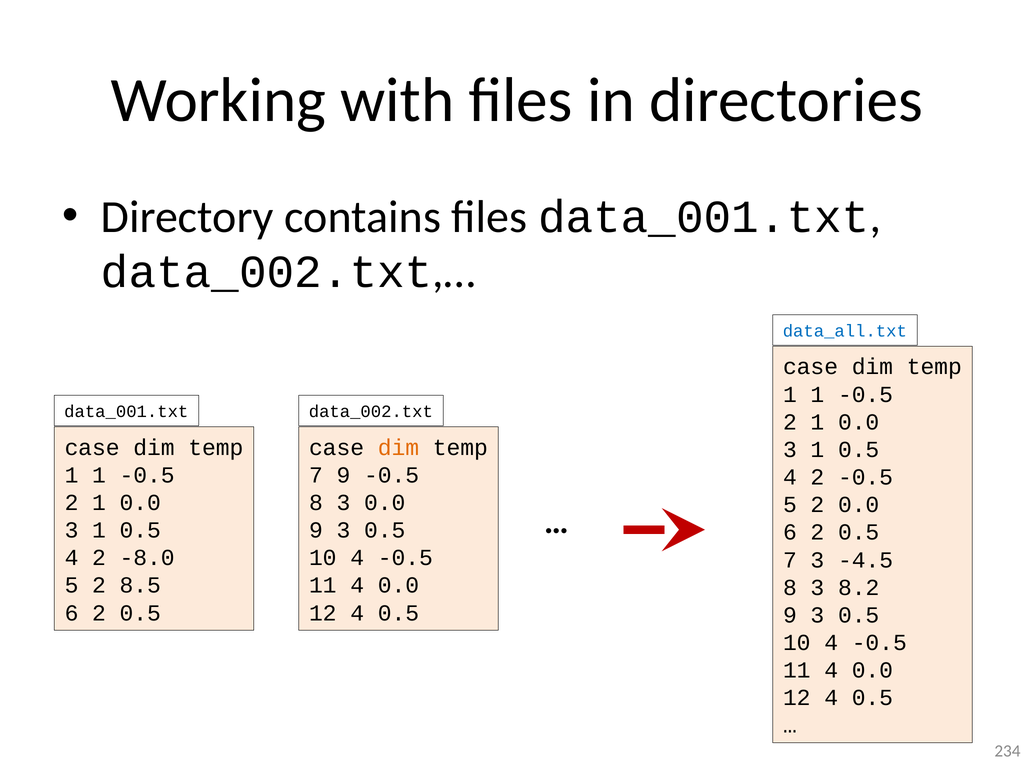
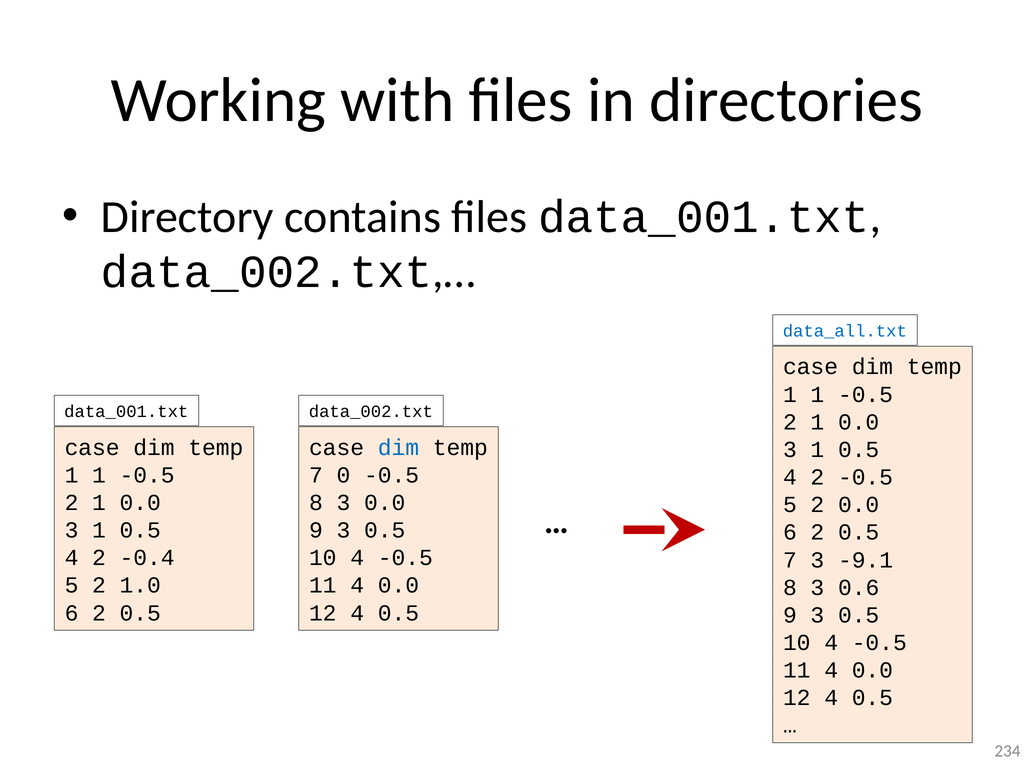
dim colour: orange -> blue (398, 448)
7 9: 9 -> 0 (343, 475)
-8.0: -8.0 -> -0.4 (147, 558)
-4.5: -4.5 -> -9.1 (866, 560)
8.5: 8.5 -> 1.0 (140, 586)
8.2: 8.2 -> 0.6 (859, 588)
